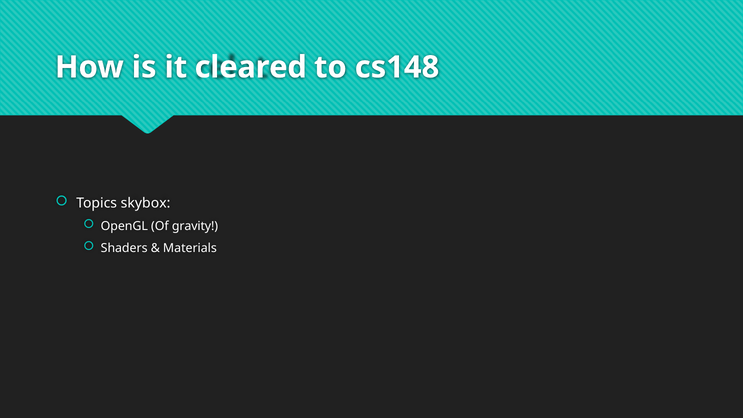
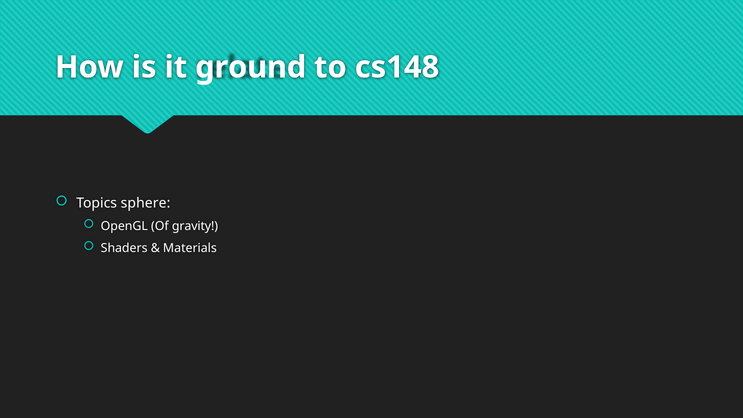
cleared: cleared -> ground (251, 67)
skybox: skybox -> sphere (146, 203)
